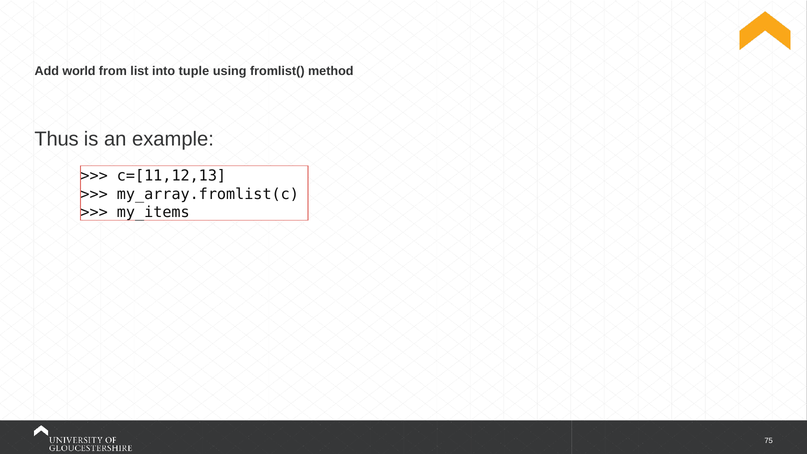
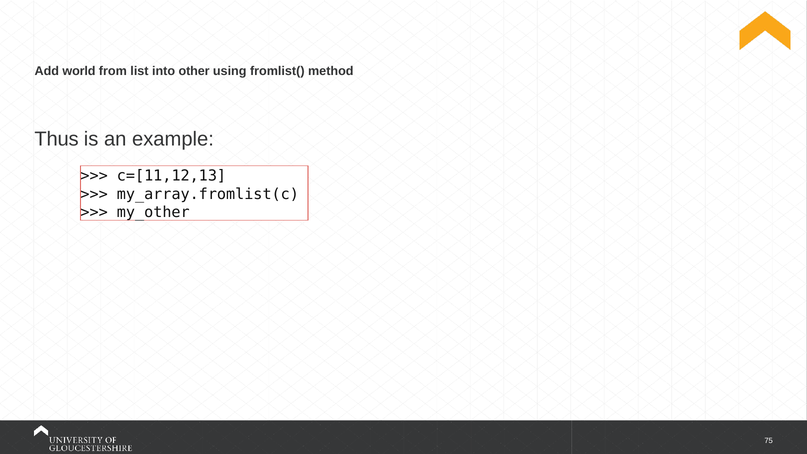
tuple: tuple -> other (194, 71)
my_items: my_items -> my_other (153, 212)
